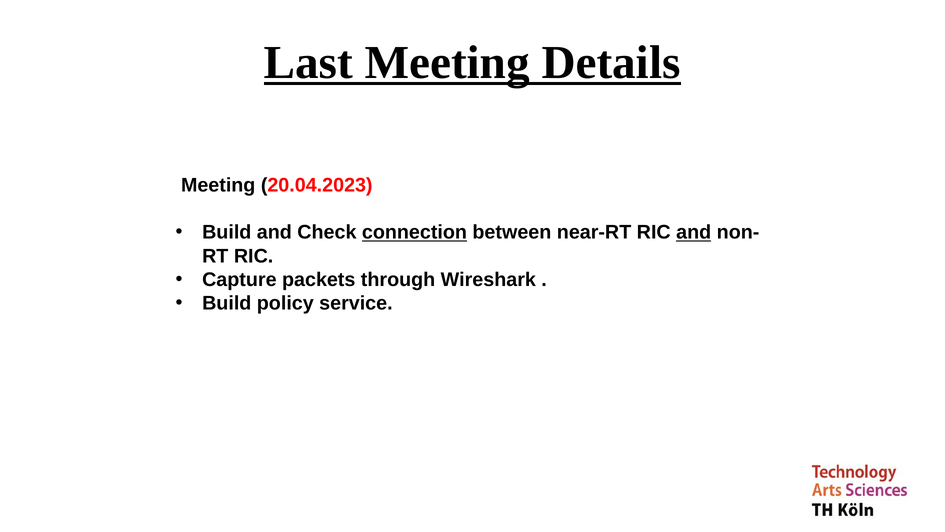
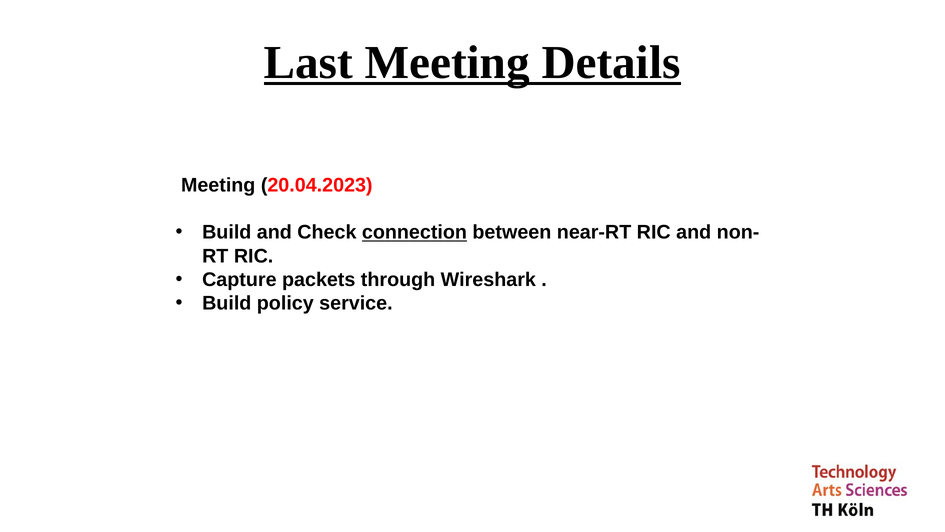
and underline: present -> none (694, 232)
